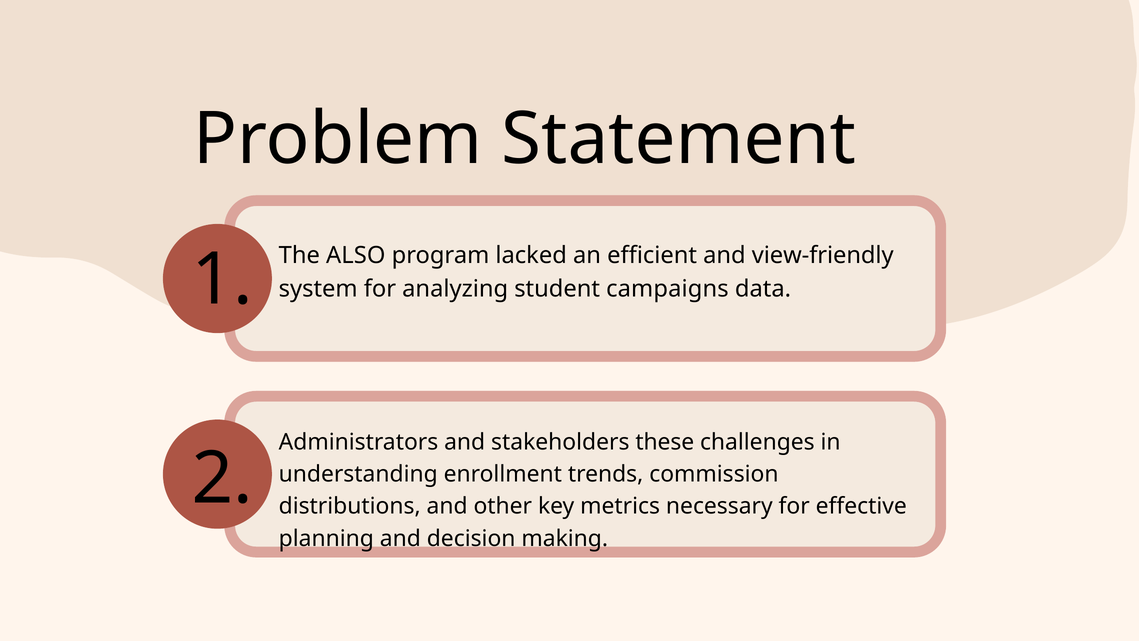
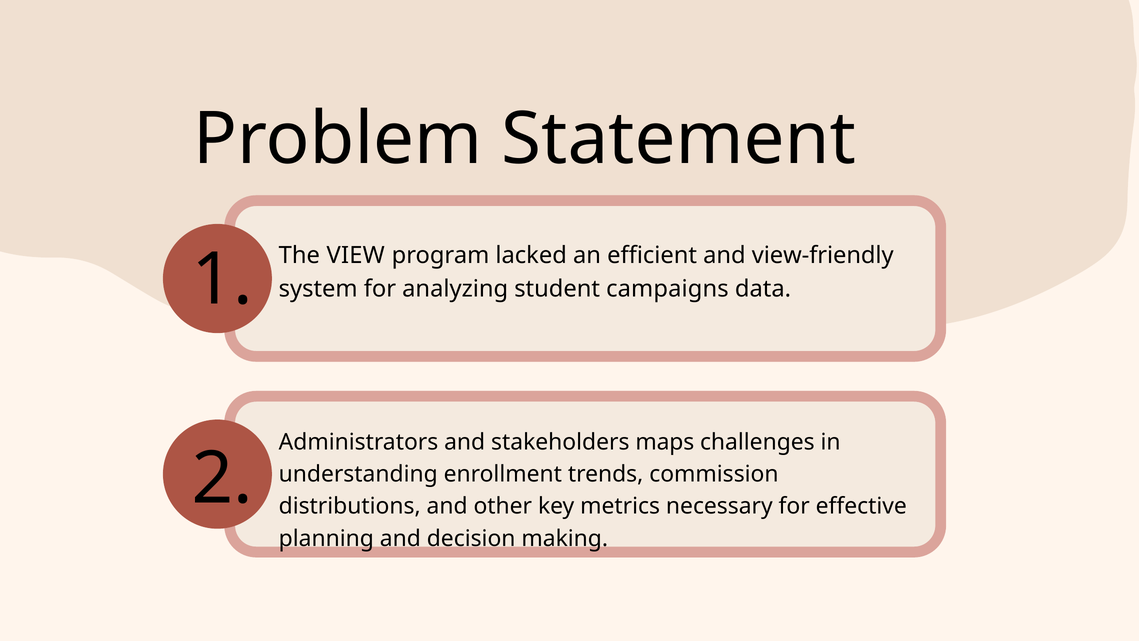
ALSO: ALSO -> VIEW (356, 255)
these: these -> maps (665, 442)
